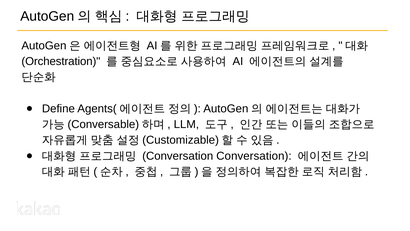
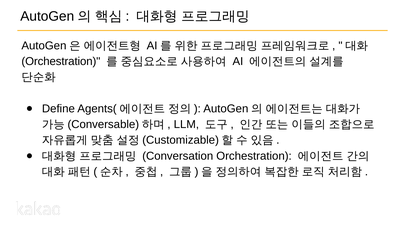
Conversation Conversation: Conversation -> Orchestration (254, 156)
